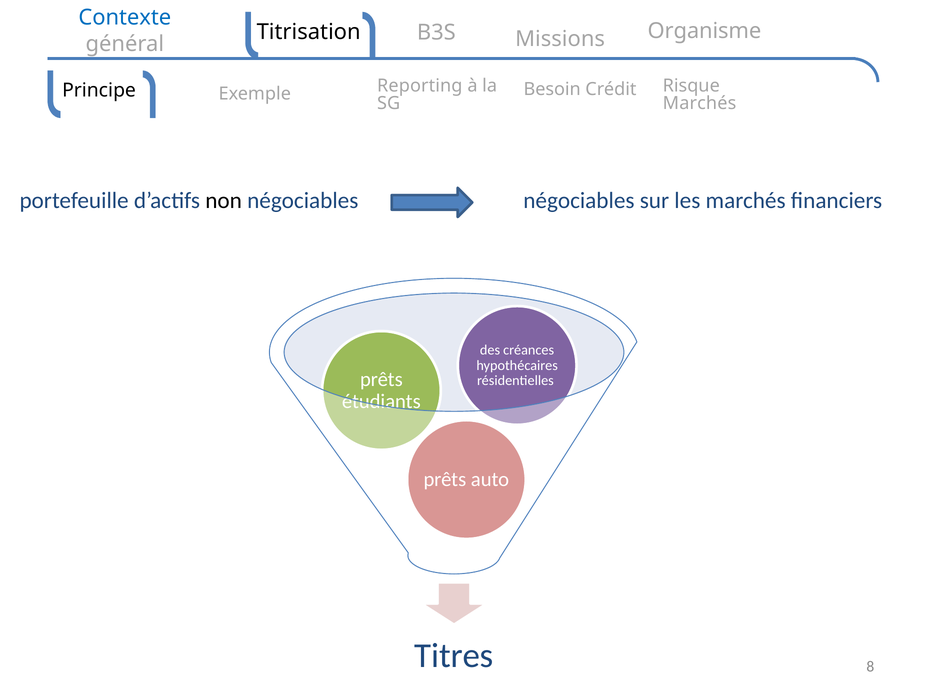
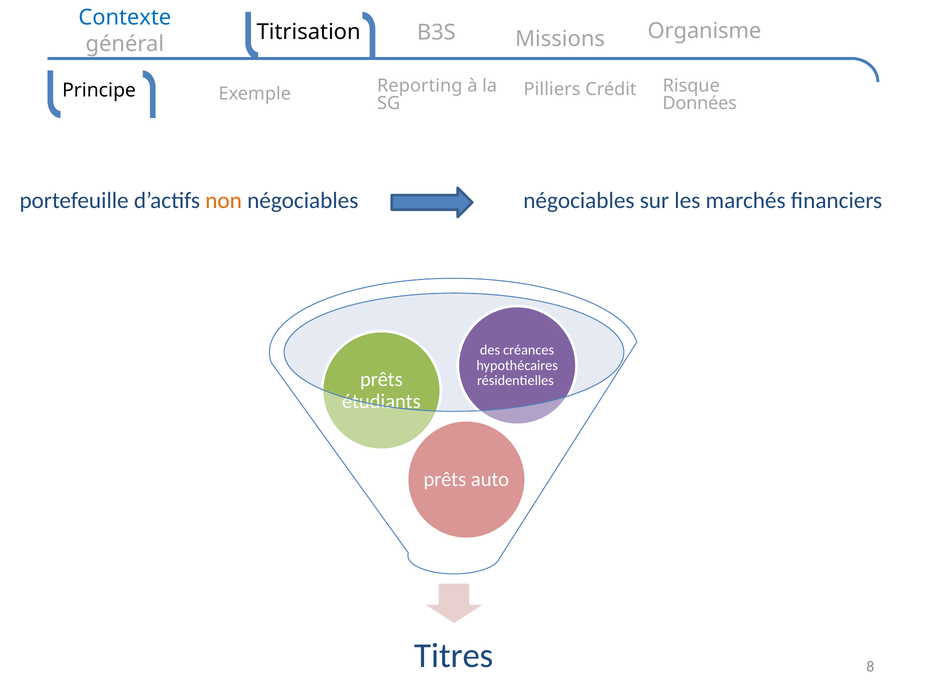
Besoin: Besoin -> Pilliers (552, 89)
Marchés: Marchés -> Données (700, 103)
non colour: black -> orange (224, 200)
